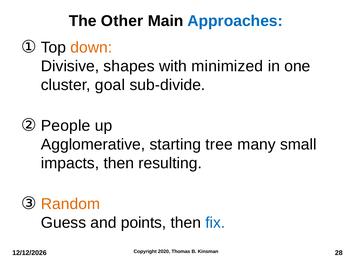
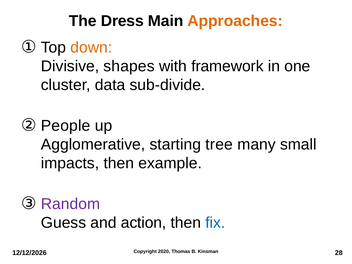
Other: Other -> Dress (122, 21)
Approaches colour: blue -> orange (235, 21)
minimized: minimized -> framework (227, 66)
goal: goal -> data (110, 85)
resulting: resulting -> example (170, 163)
Random colour: orange -> purple (70, 204)
points: points -> action (144, 223)
